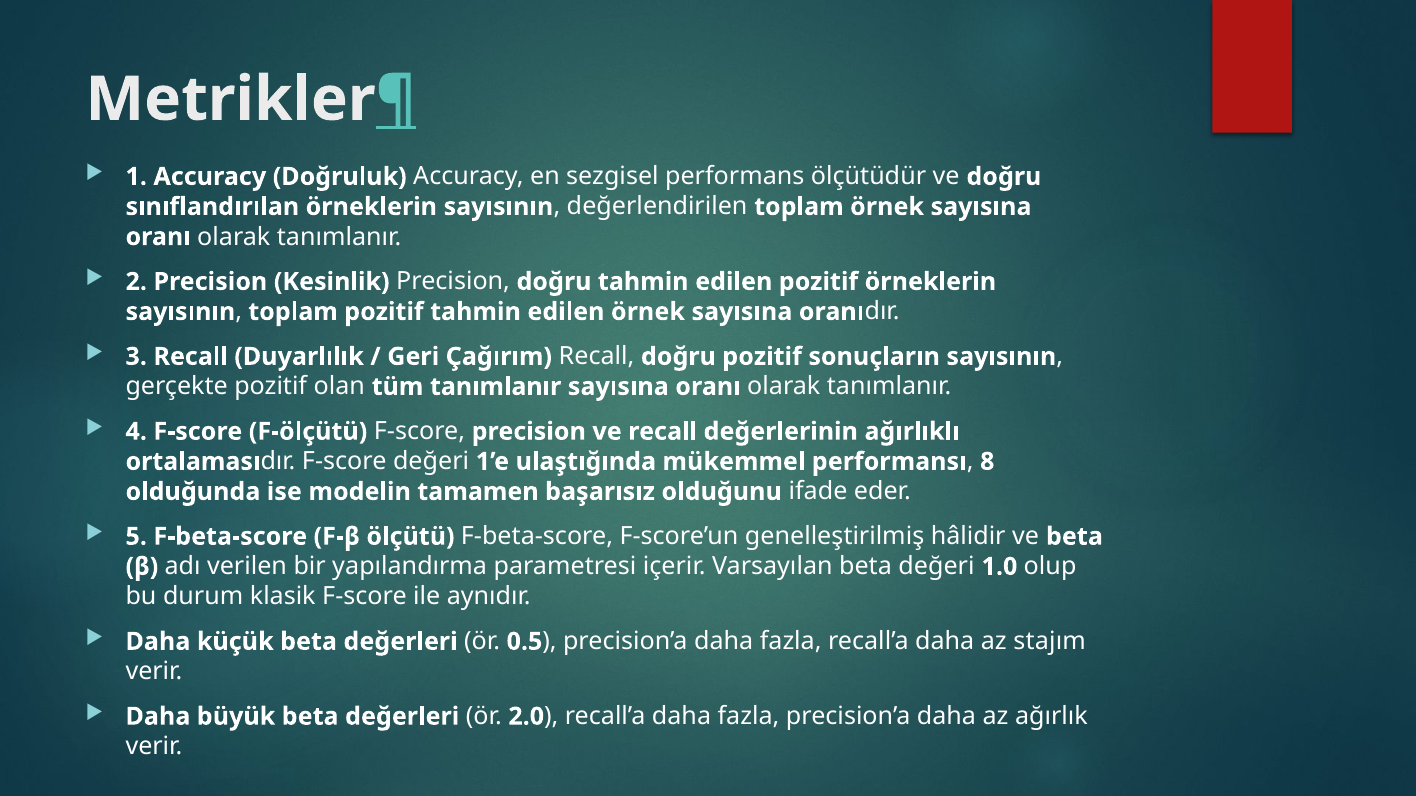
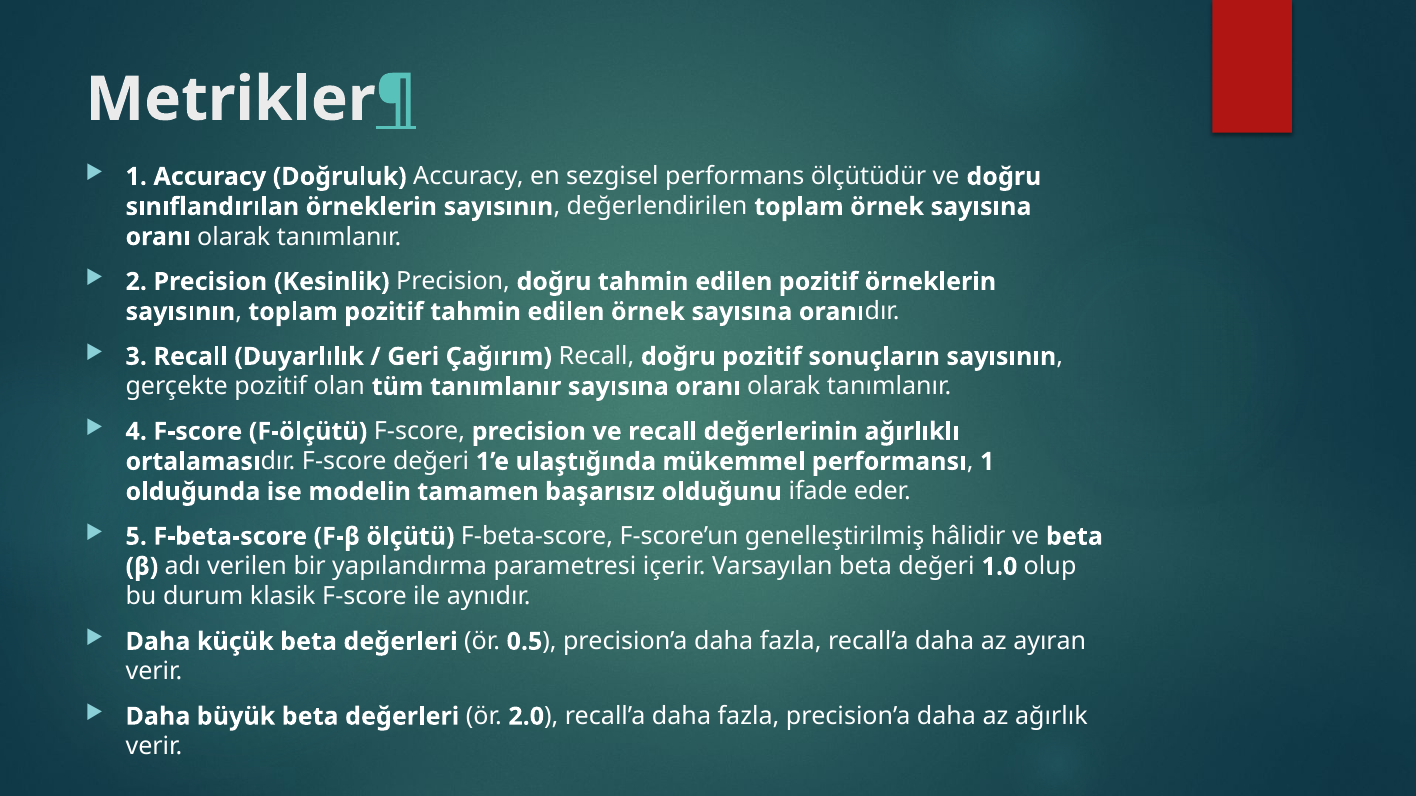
performansı 8: 8 -> 1 (987, 462)
stajım: stajım -> ayıran (1050, 642)
